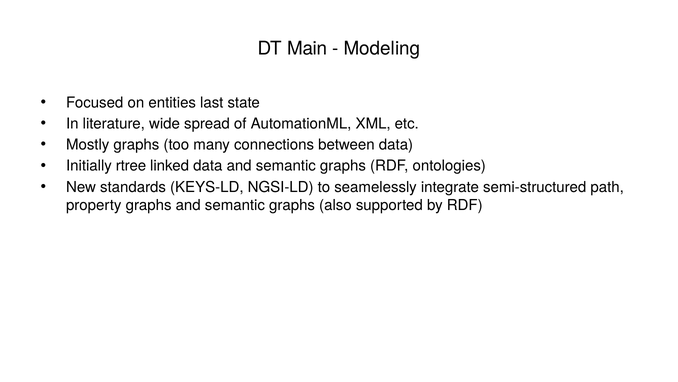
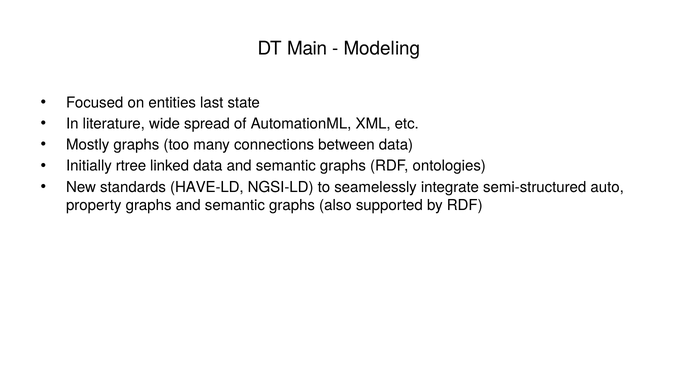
KEYS-LD: KEYS-LD -> HAVE-LD (207, 187)
path: path -> auto (607, 187)
